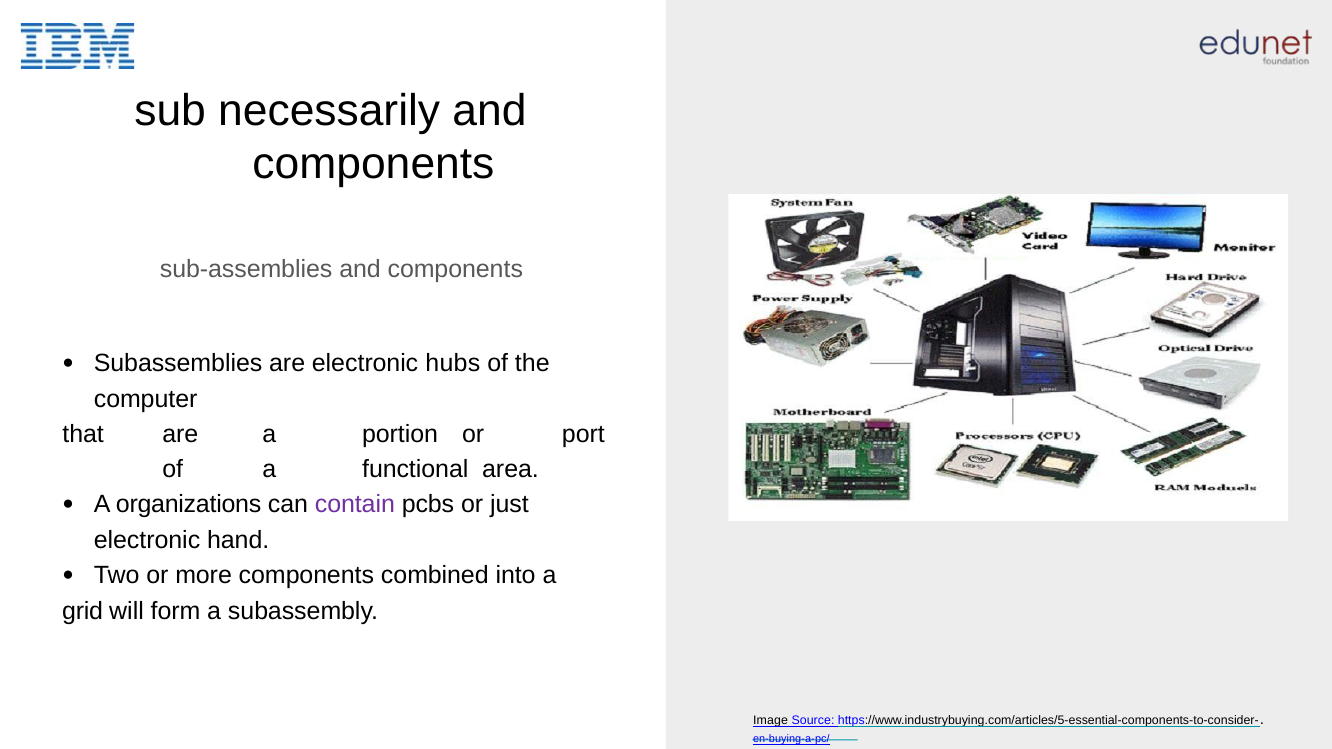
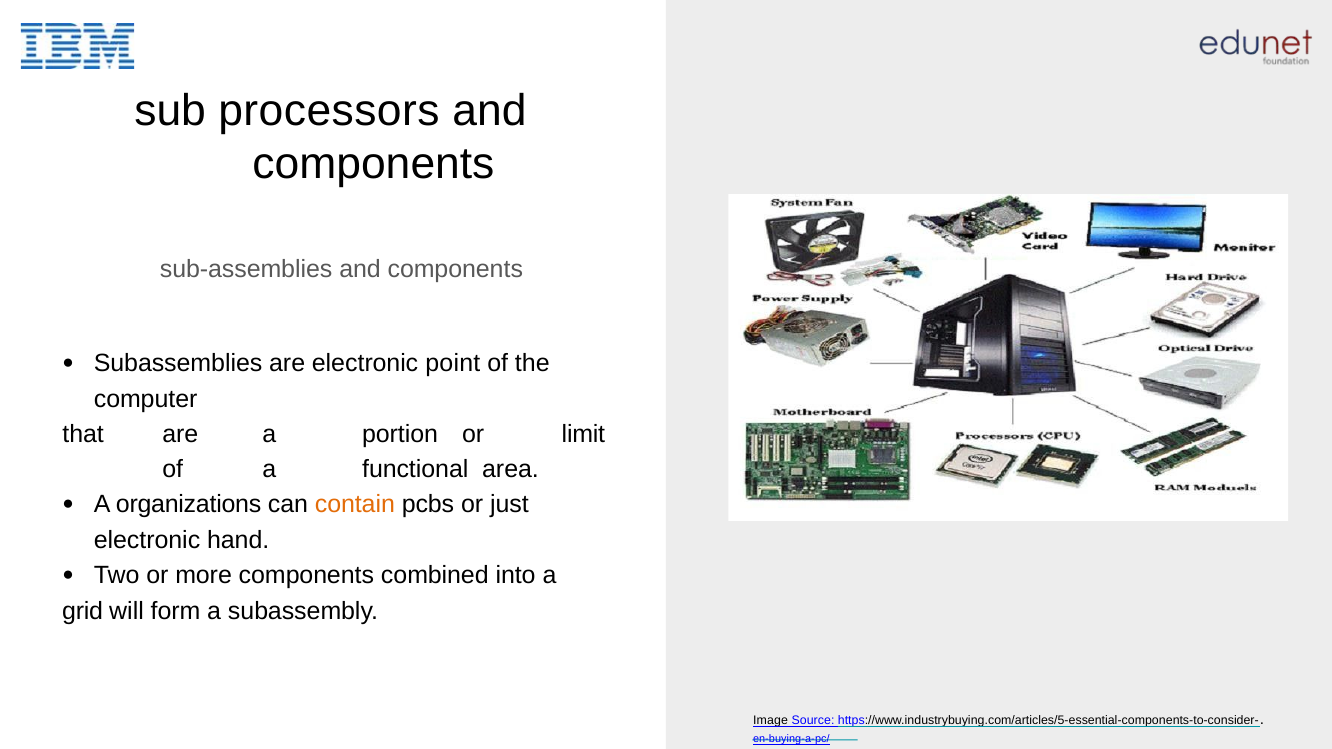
necessarily: necessarily -> processors (329, 111)
hubs: hubs -> point (453, 364)
port: port -> limit (583, 434)
contain colour: purple -> orange (355, 505)
